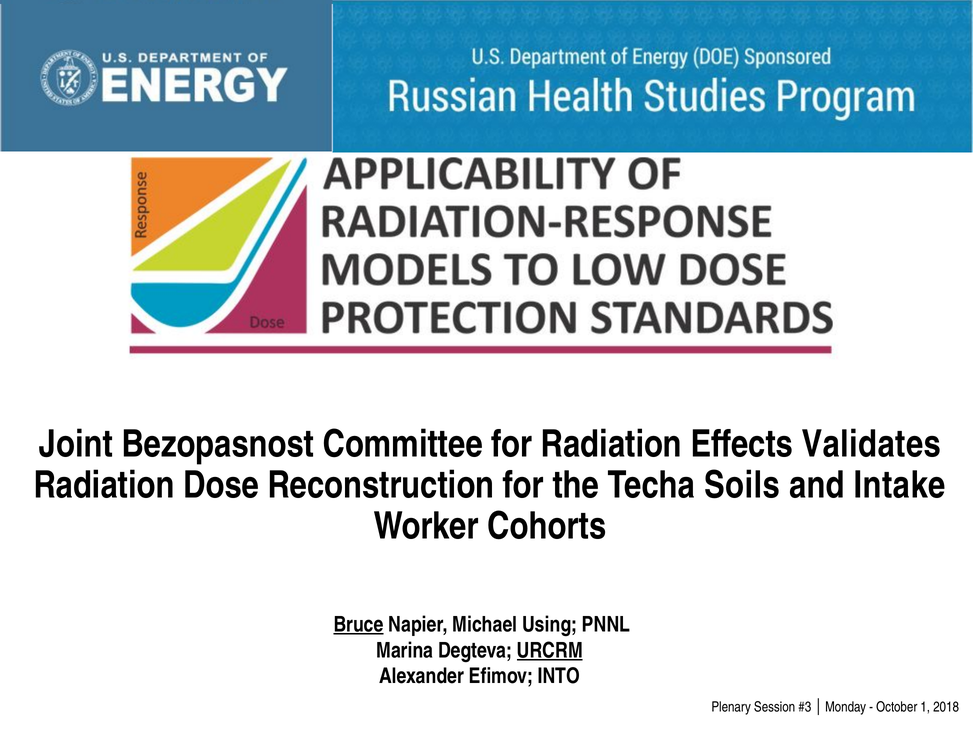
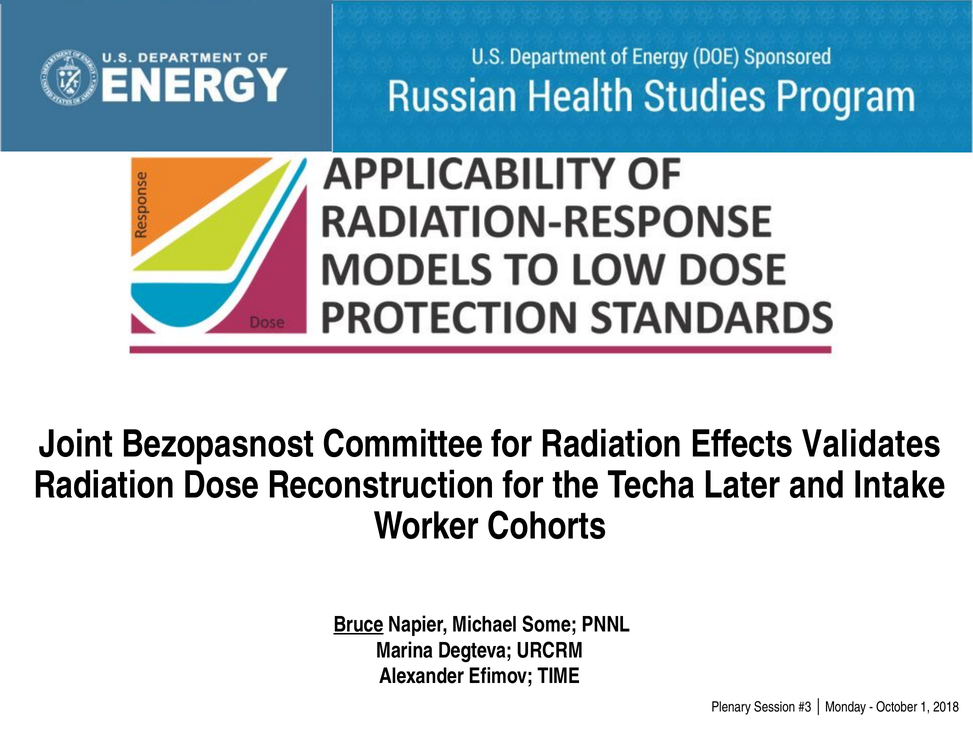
Soils: Soils -> Later (742, 485)
Using: Using -> Some (550, 624)
URCRM underline: present -> none (550, 650)
INTO: INTO -> TIME (559, 676)
